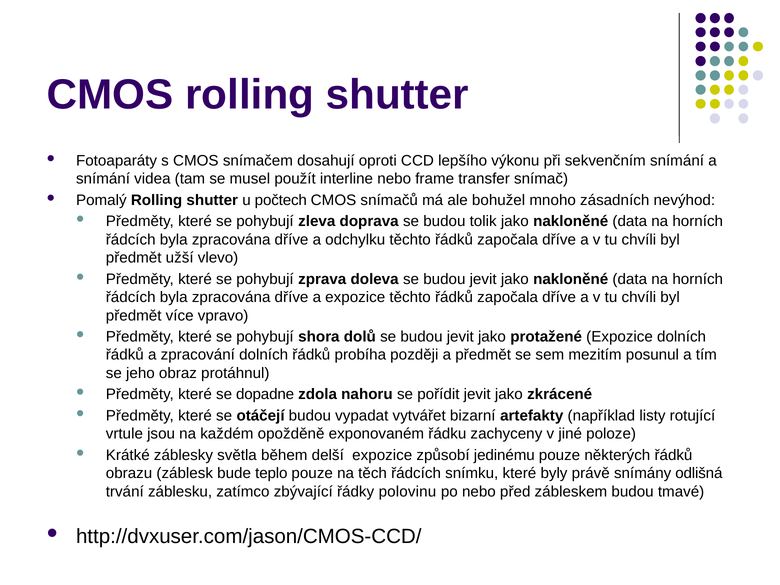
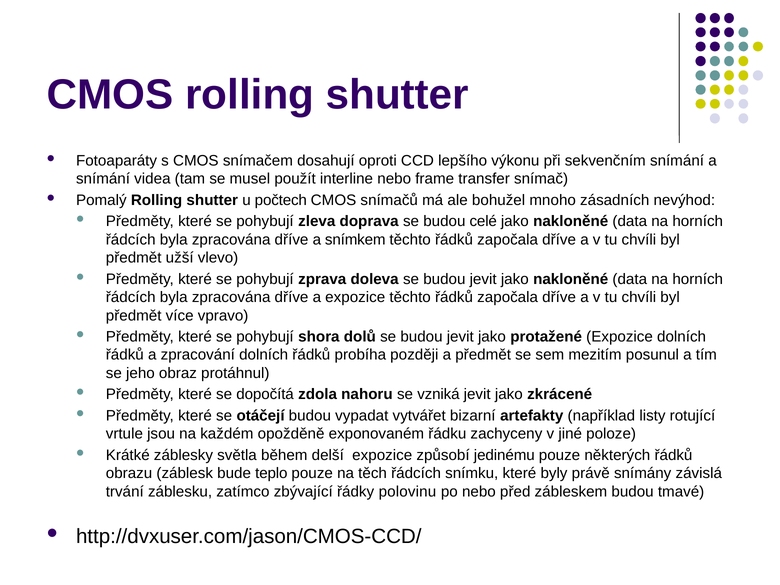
tolik: tolik -> celé (483, 221)
odchylku: odchylku -> snímkem (355, 240)
dopadne: dopadne -> dopočítá (265, 394)
pořídit: pořídit -> vzniká (438, 394)
odlišná: odlišná -> závislá (699, 473)
